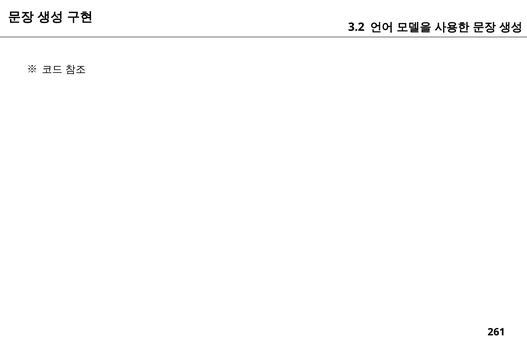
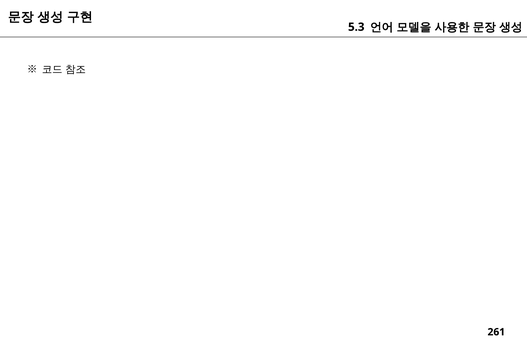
3.2: 3.2 -> 5.3 (356, 27)
